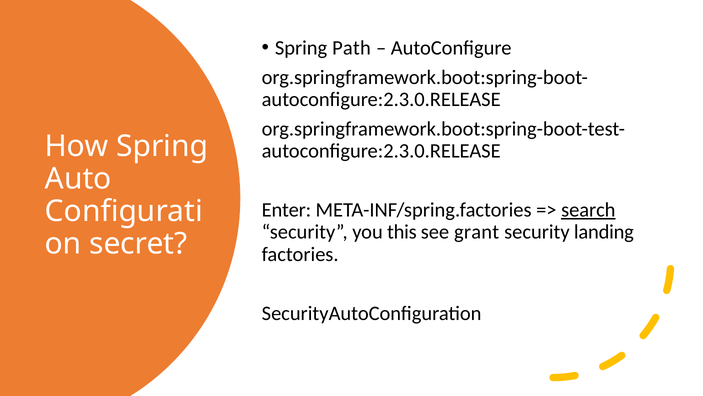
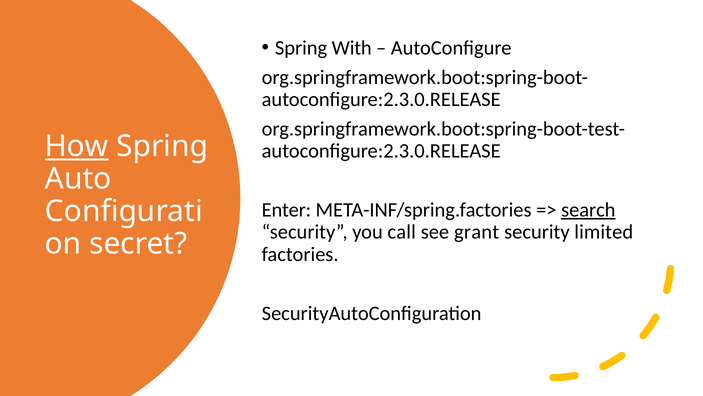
Path: Path -> With (352, 48)
How underline: none -> present (77, 146)
this: this -> call (402, 232)
landing: landing -> limited (604, 232)
